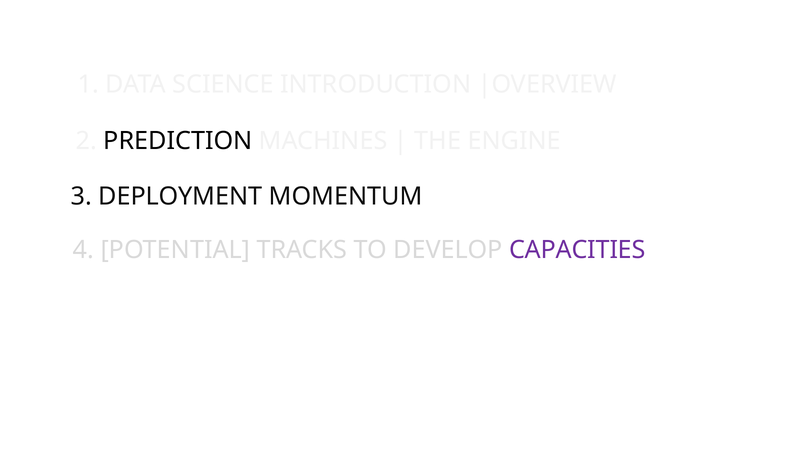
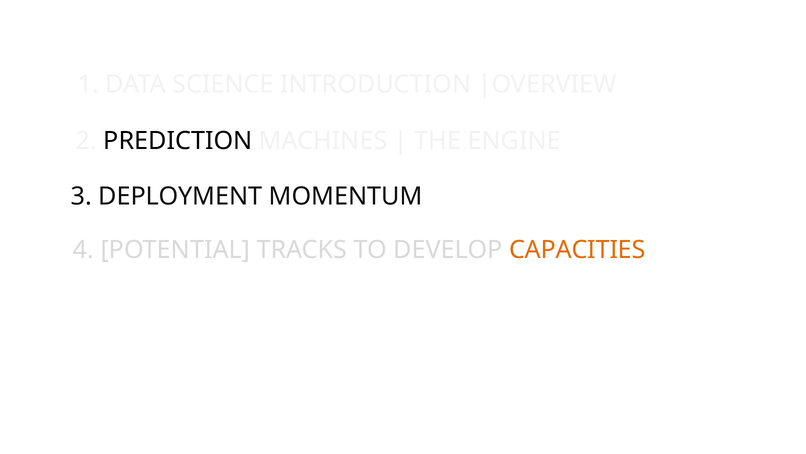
CAPACITIES colour: purple -> orange (577, 250)
